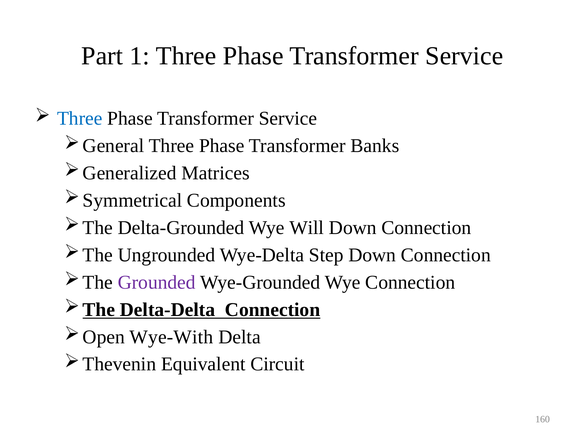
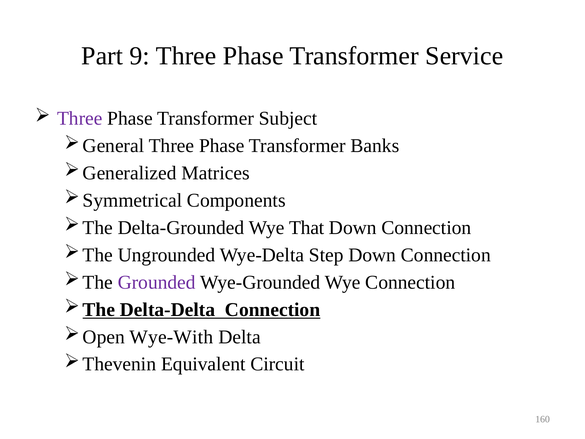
1: 1 -> 9 (140, 56)
Three colour: blue -> purple (80, 118)
Service: Service -> Subject (288, 118)
Will: Will -> That (307, 228)
